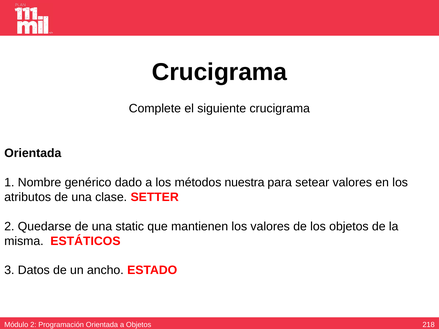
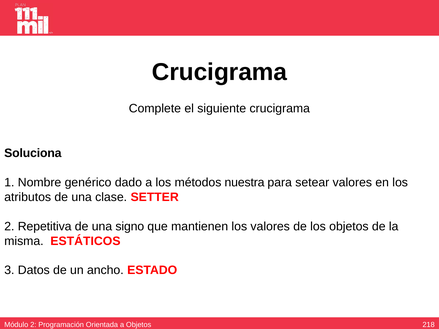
Orientada: Orientada -> Soluciona (33, 153)
Quedarse: Quedarse -> Repetitiva (45, 227)
static: static -> signo (130, 227)
